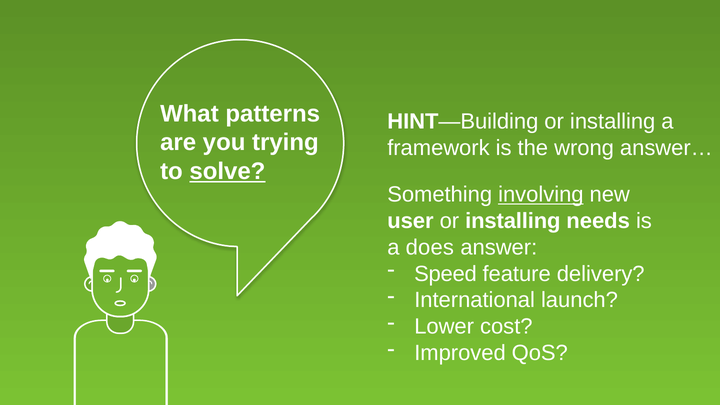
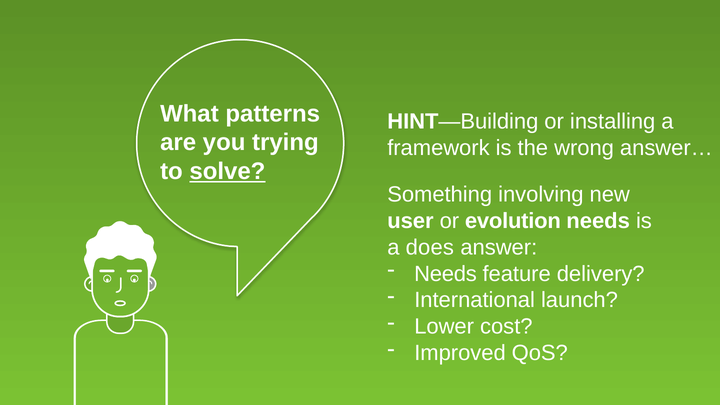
involving underline: present -> none (541, 195)
user or installing: installing -> evolution (513, 221)
Speed: Speed -> Needs (445, 274)
